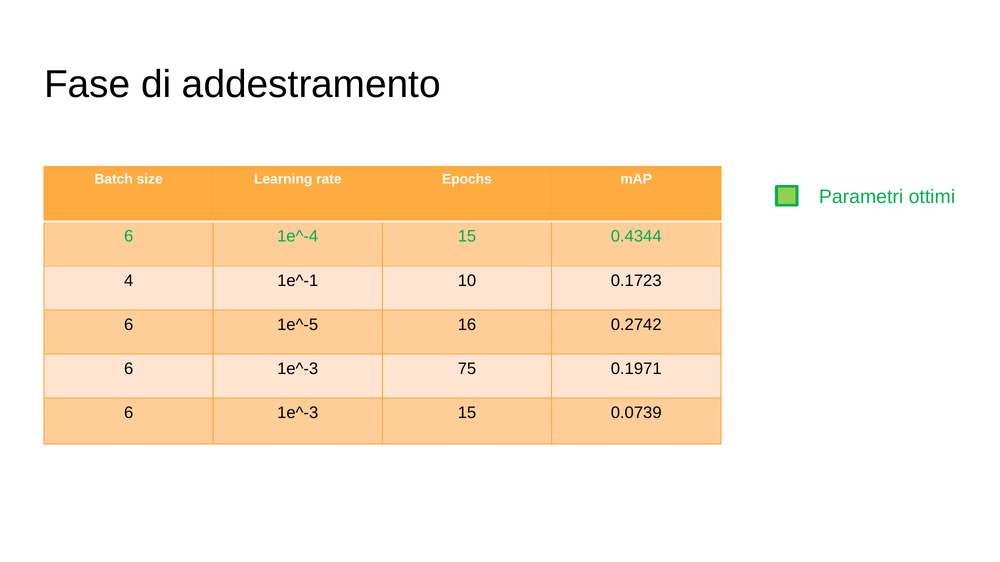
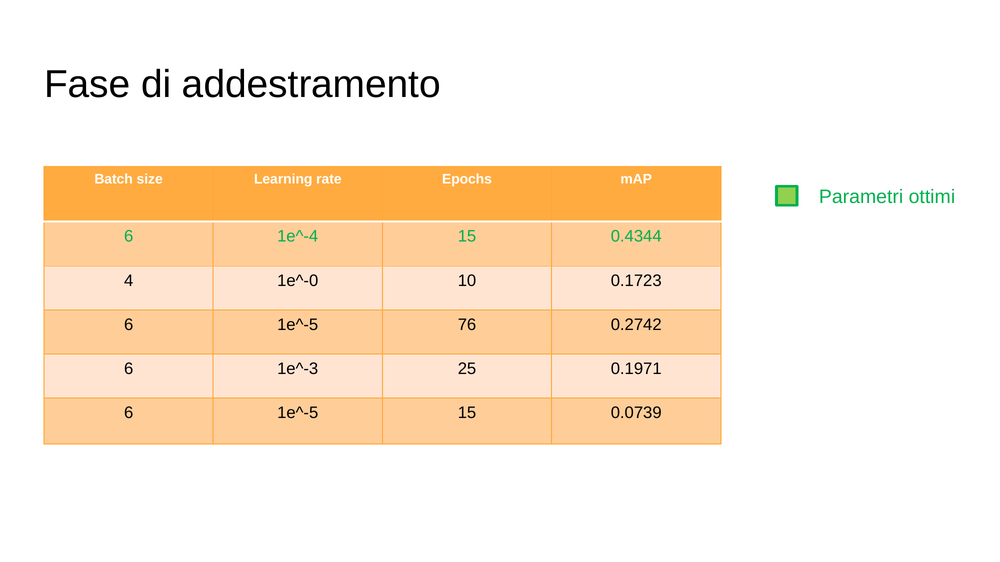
1e^-1: 1e^-1 -> 1e^-0 (298, 281)
16: 16 -> 76 (467, 325)
75: 75 -> 25 (467, 369)
1e^-3: 1e^-3 -> 1e^-5 (298, 413)
